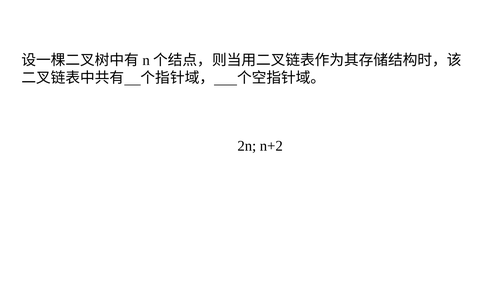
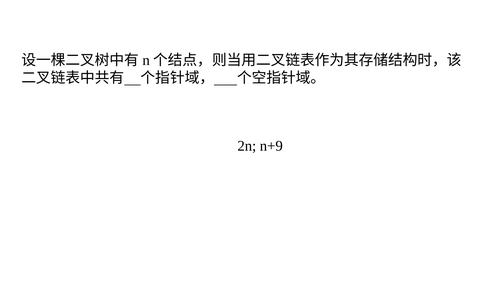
n+2: n+2 -> n+9 (271, 146)
